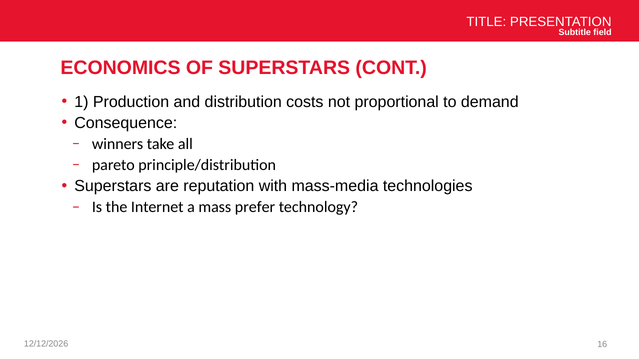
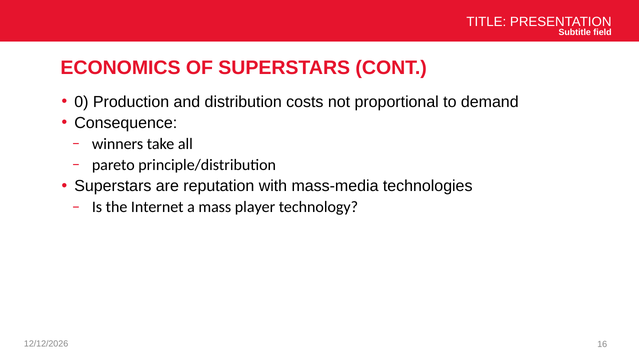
1: 1 -> 0 (81, 102)
prefer: prefer -> player (255, 207)
